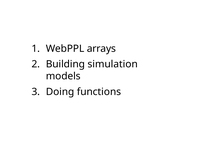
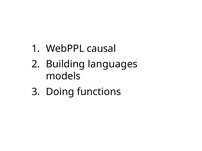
arrays: arrays -> causal (101, 49)
simulation: simulation -> languages (113, 64)
